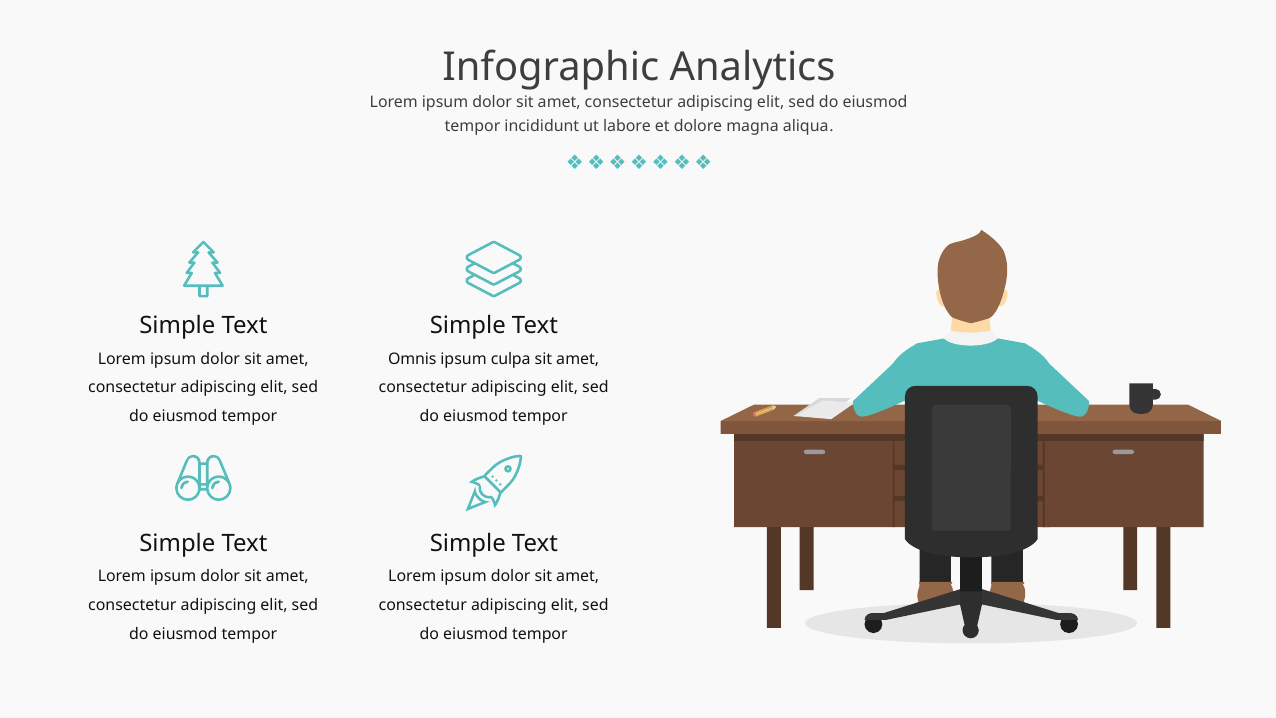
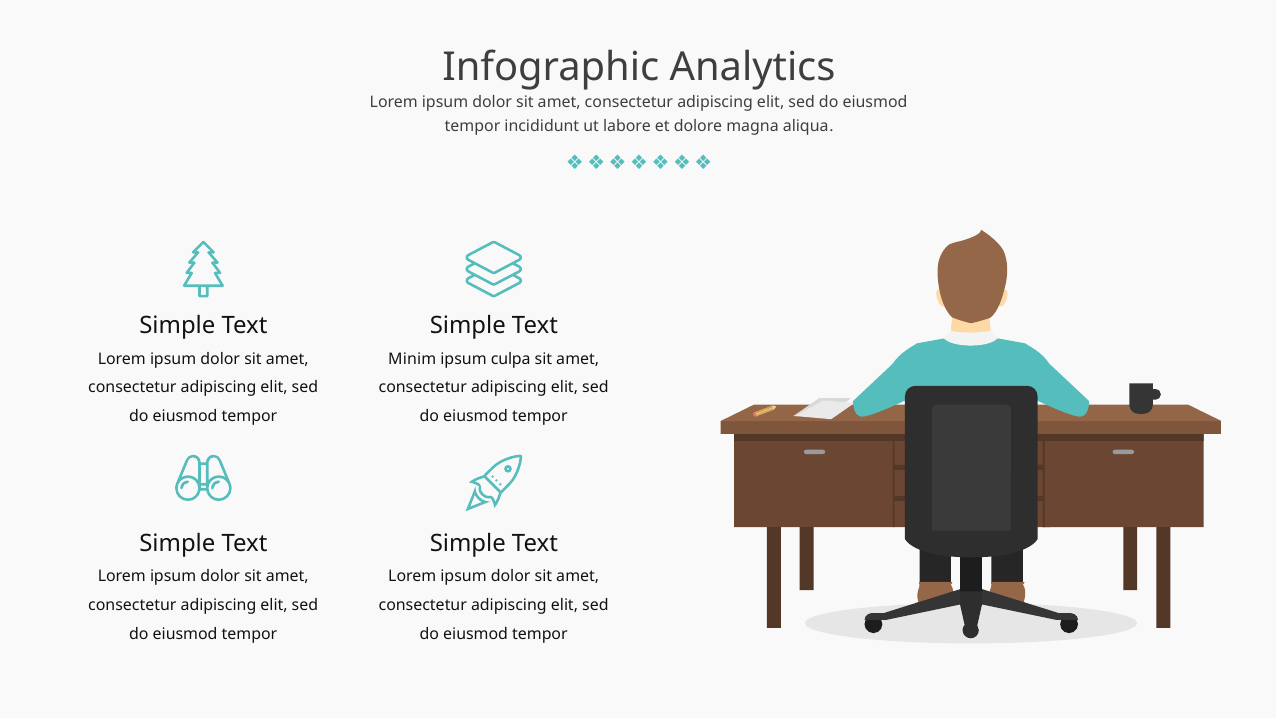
Omnis: Omnis -> Minim (412, 359)
